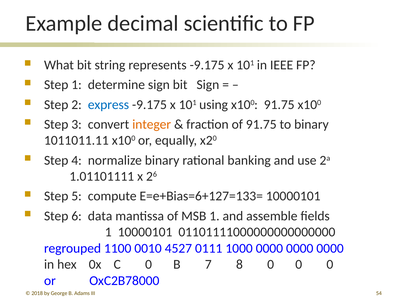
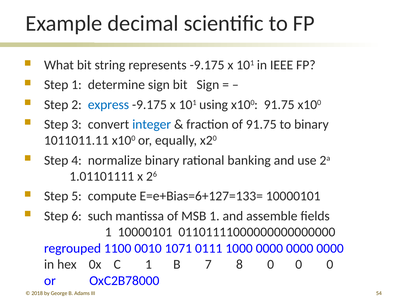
integer colour: orange -> blue (152, 124)
data: data -> such (100, 216)
4527: 4527 -> 1071 (178, 248)
C 0: 0 -> 1 (149, 264)
